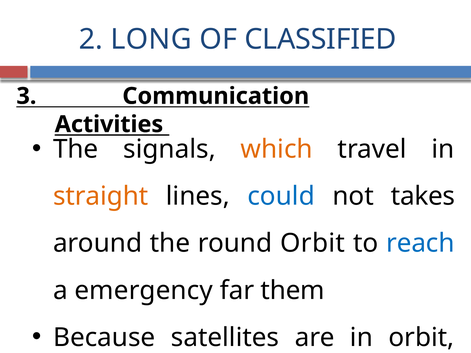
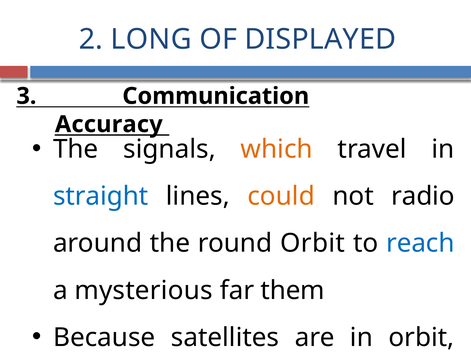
CLASSIFIED: CLASSIFIED -> DISPLAYED (320, 39)
Activities: Activities -> Accuracy (109, 124)
straight colour: orange -> blue (101, 196)
could colour: blue -> orange (281, 196)
takes: takes -> radio (423, 196)
emergency: emergency -> mysterious (144, 291)
